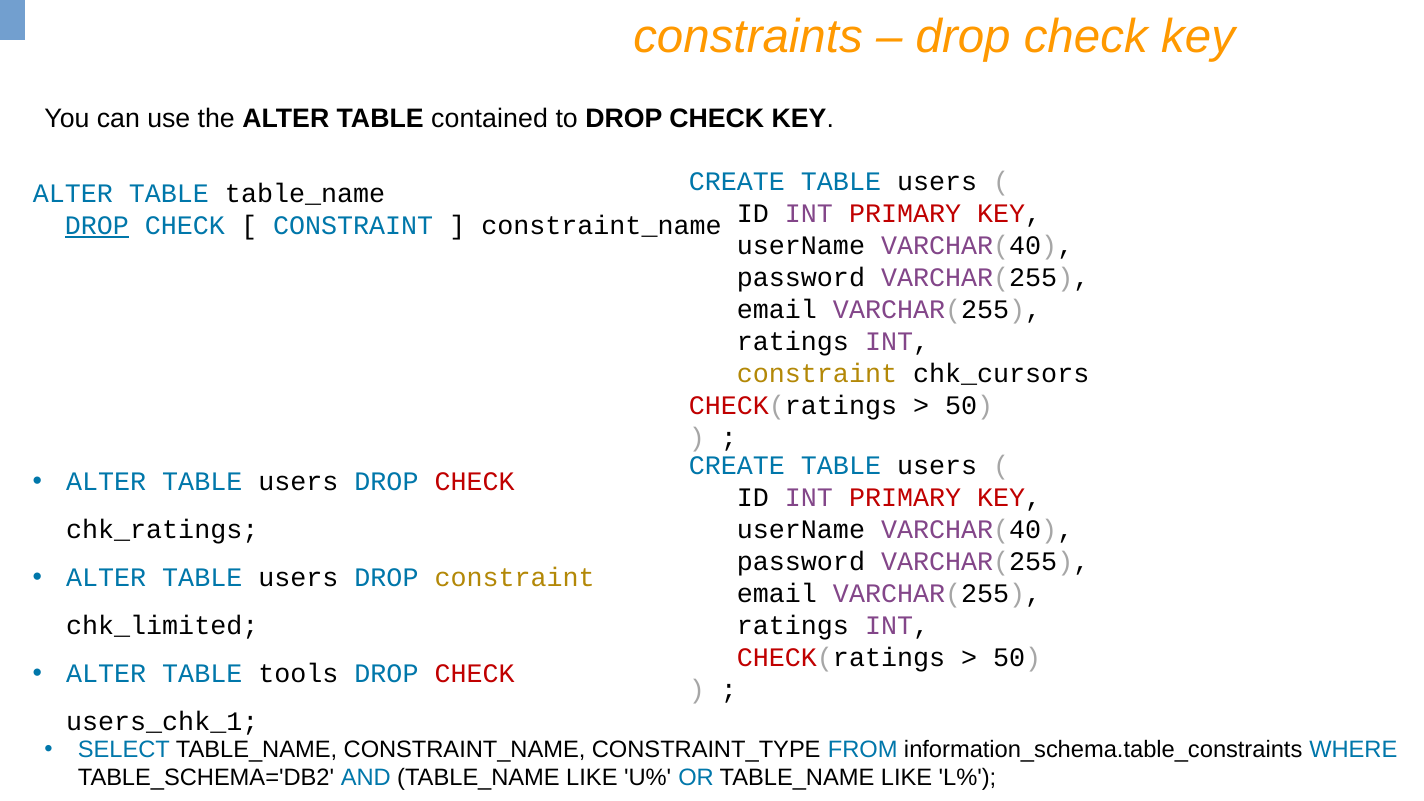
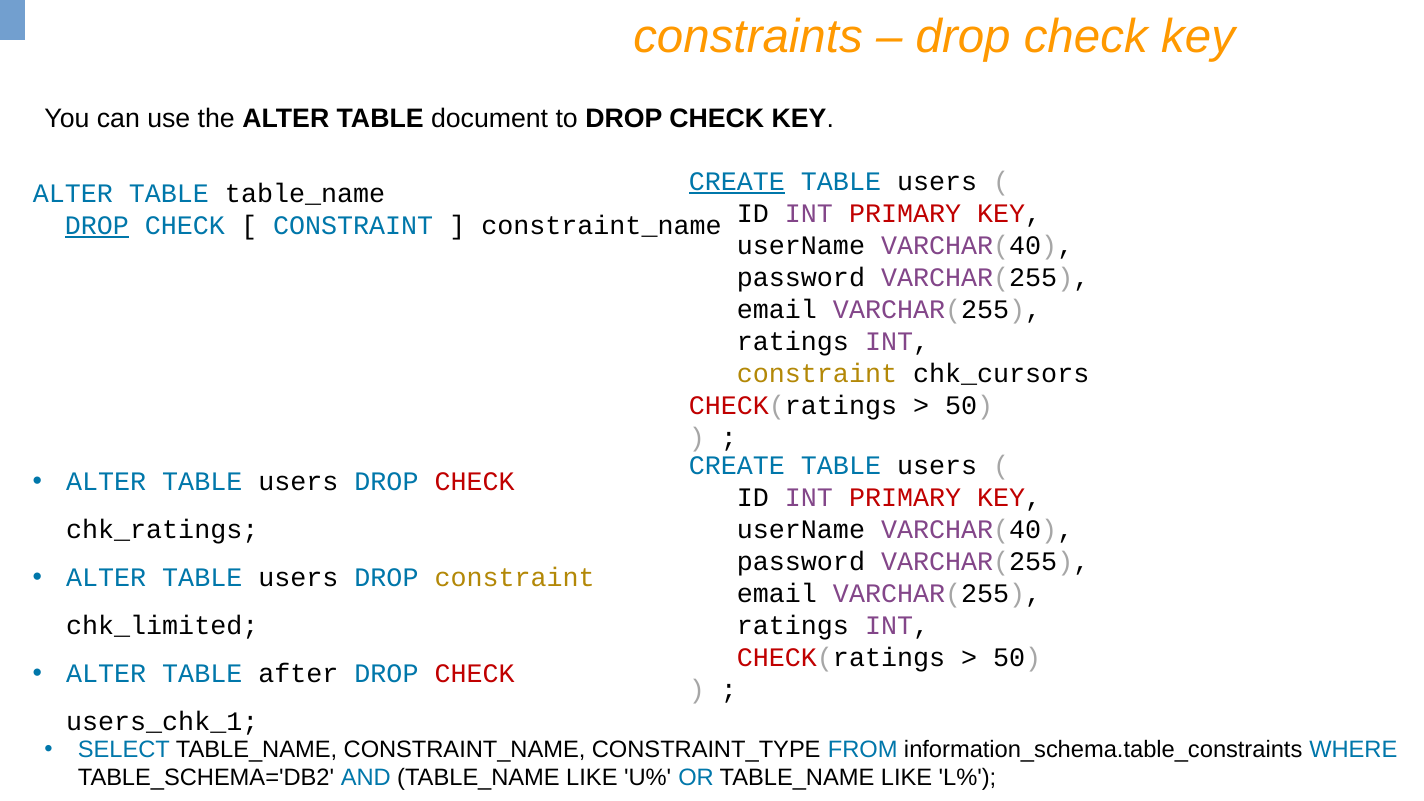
contained: contained -> document (490, 119)
CREATE underline: none -> present (737, 182)
tools: tools -> after (298, 674)
